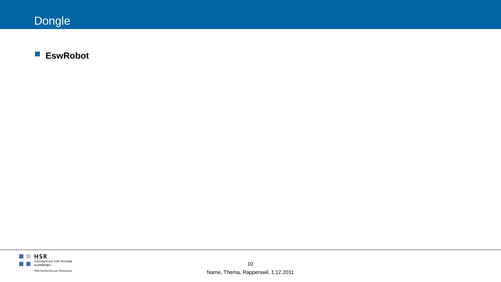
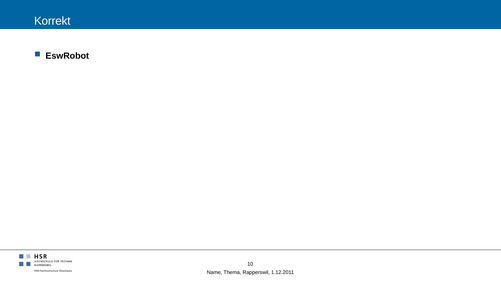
Dongle: Dongle -> Korrekt (52, 21)
